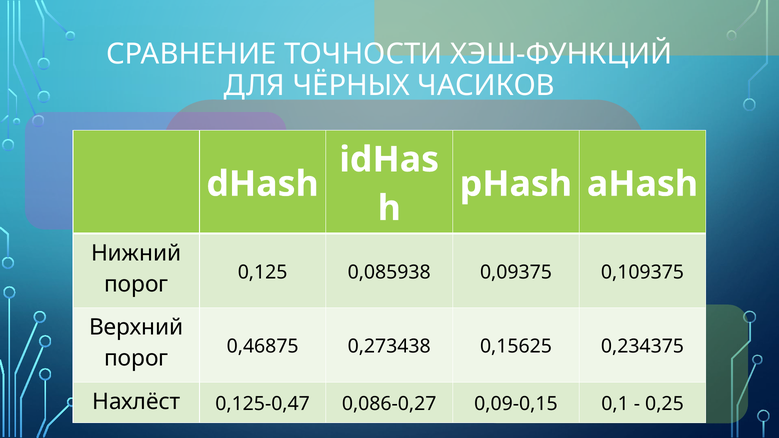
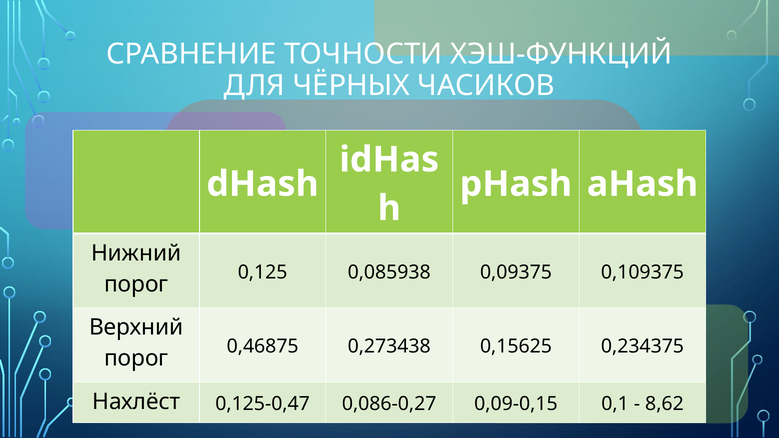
0,25: 0,25 -> 8,62 (664, 404)
